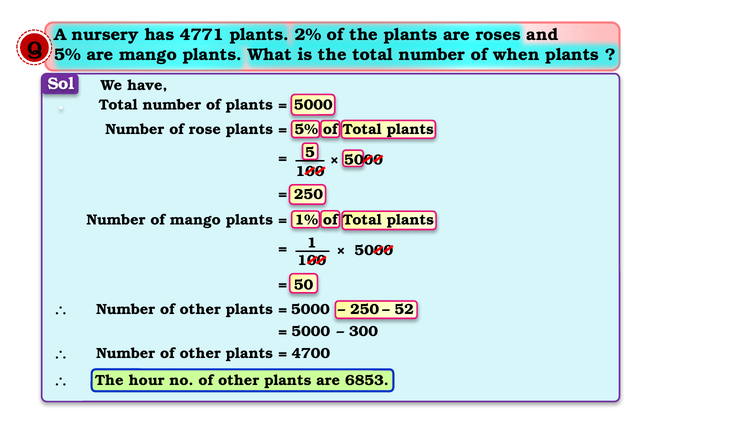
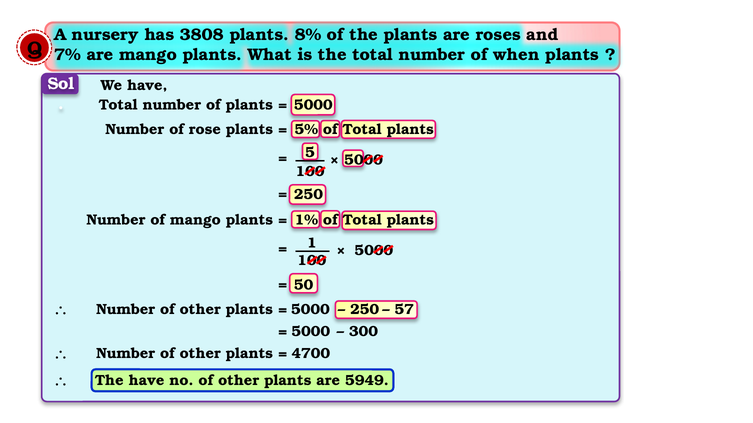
4771: 4771 -> 3808 (202, 35)
2%: 2% -> 8% (308, 35)
5%: 5% -> 7% (68, 55)
52: 52 -> 57 (404, 310)
The hour: hour -> have (147, 381)
6853: 6853 -> 5949 (367, 381)
